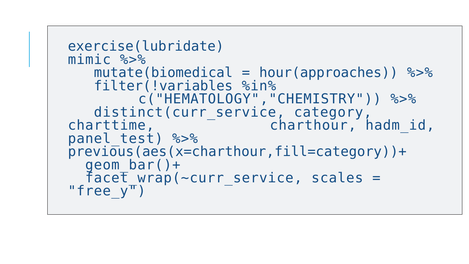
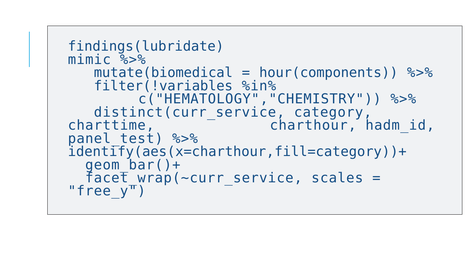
exercise(lubridate: exercise(lubridate -> findings(lubridate (146, 46)
hour(approaches: hour(approaches -> hour(components (329, 73)
previous(aes(x=charthour,fill=category))+: previous(aes(x=charthour,fill=category))+ -> identify(aes(x=charthour,fill=category))+ (237, 152)
